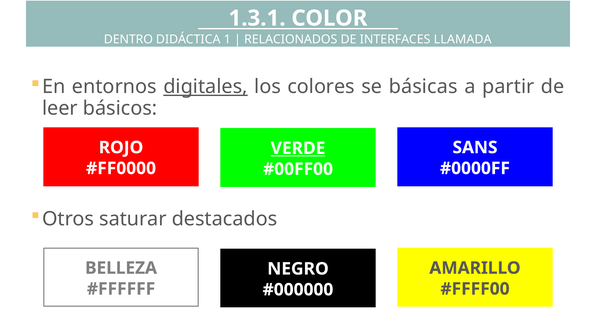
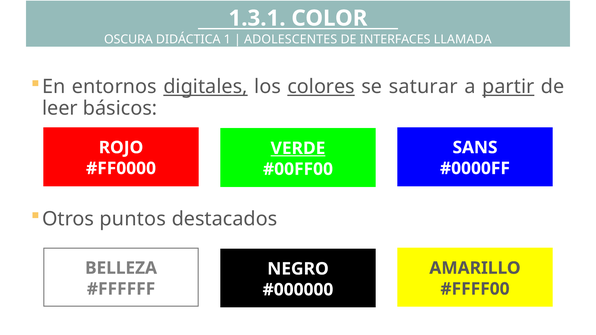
DENTRO: DENTRO -> OSCURA (128, 39)
RELACIONADOS: RELACIONADOS -> ADOLESCENTES (291, 39)
colores underline: none -> present (321, 87)
básicas: básicas -> saturar (423, 87)
partir underline: none -> present (508, 87)
saturar: saturar -> puntos (133, 219)
